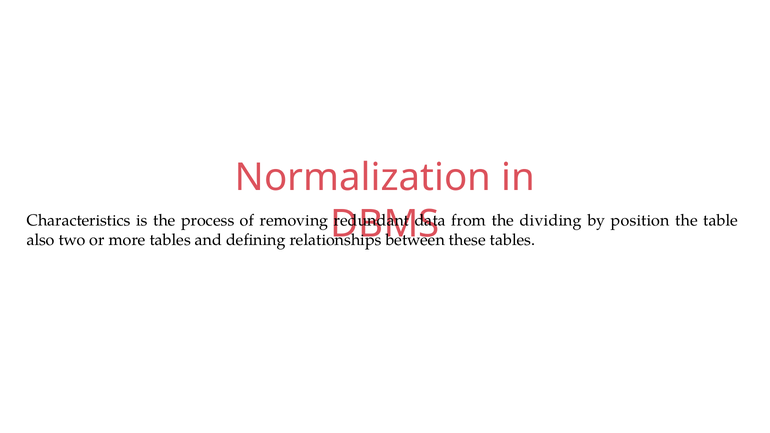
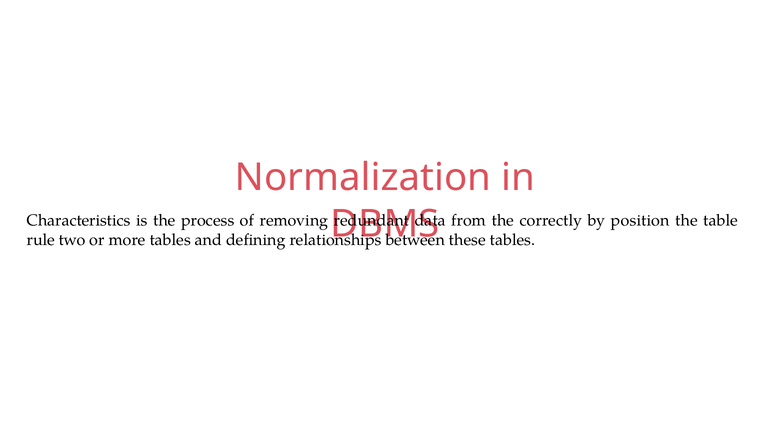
dividing: dividing -> correctly (551, 221)
also: also -> rule (41, 240)
